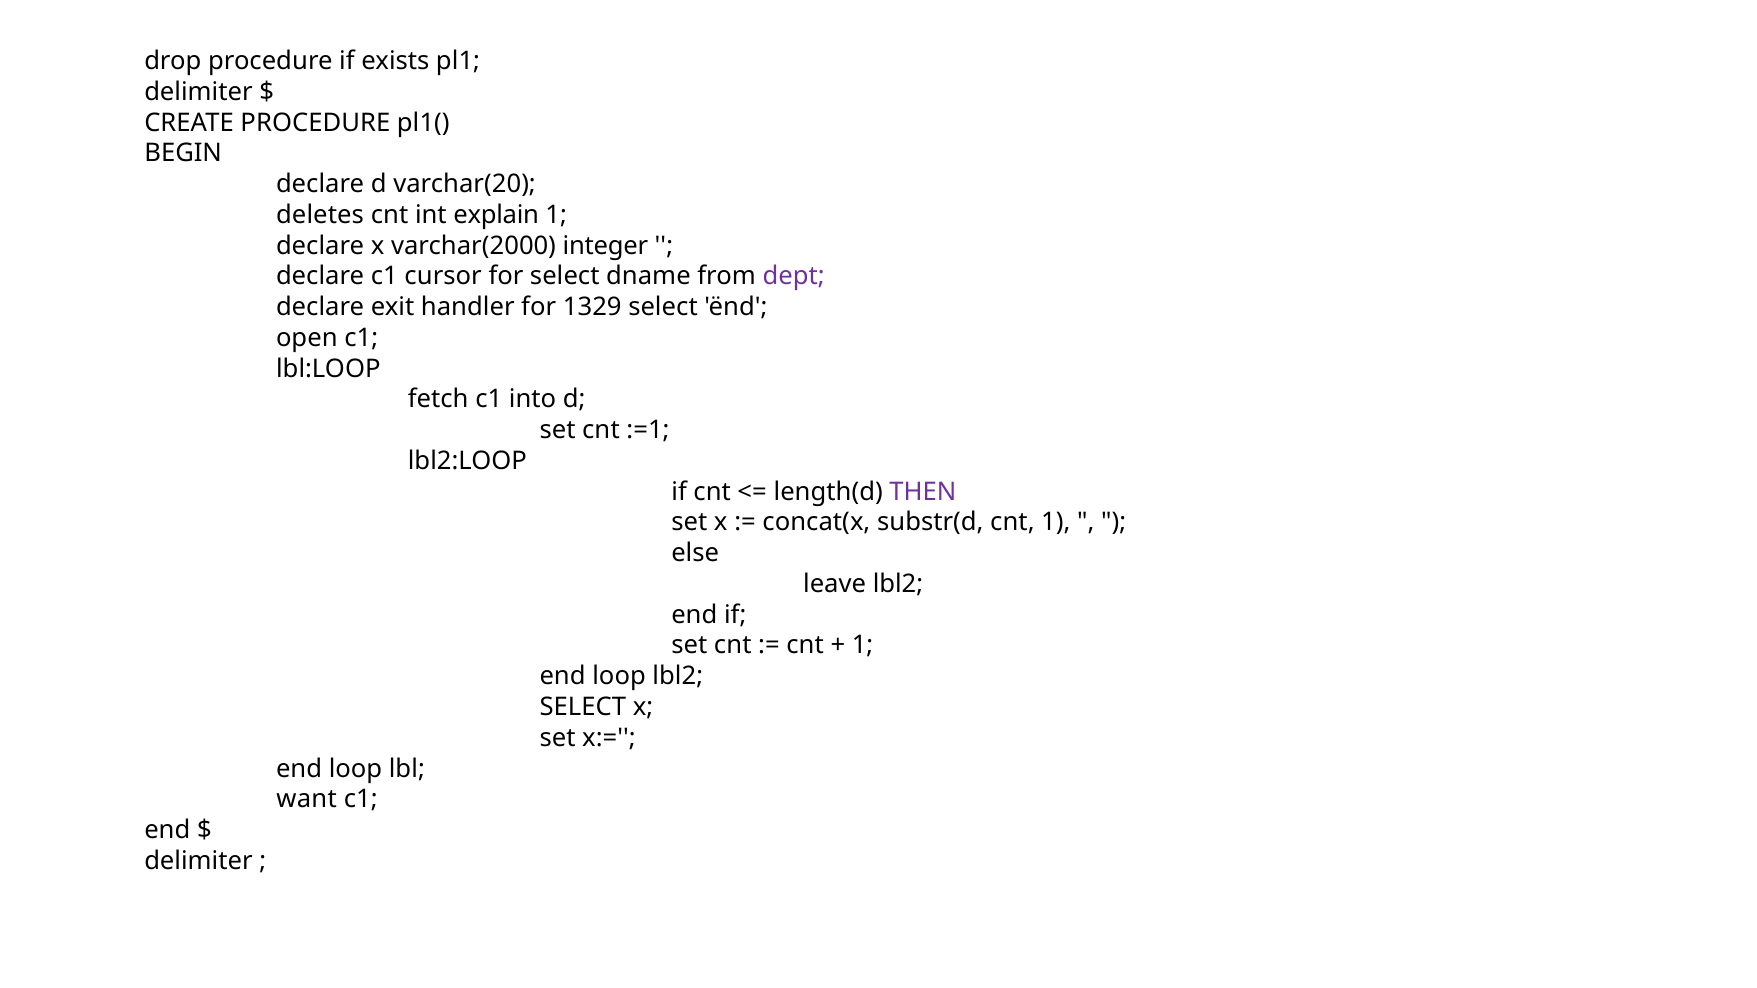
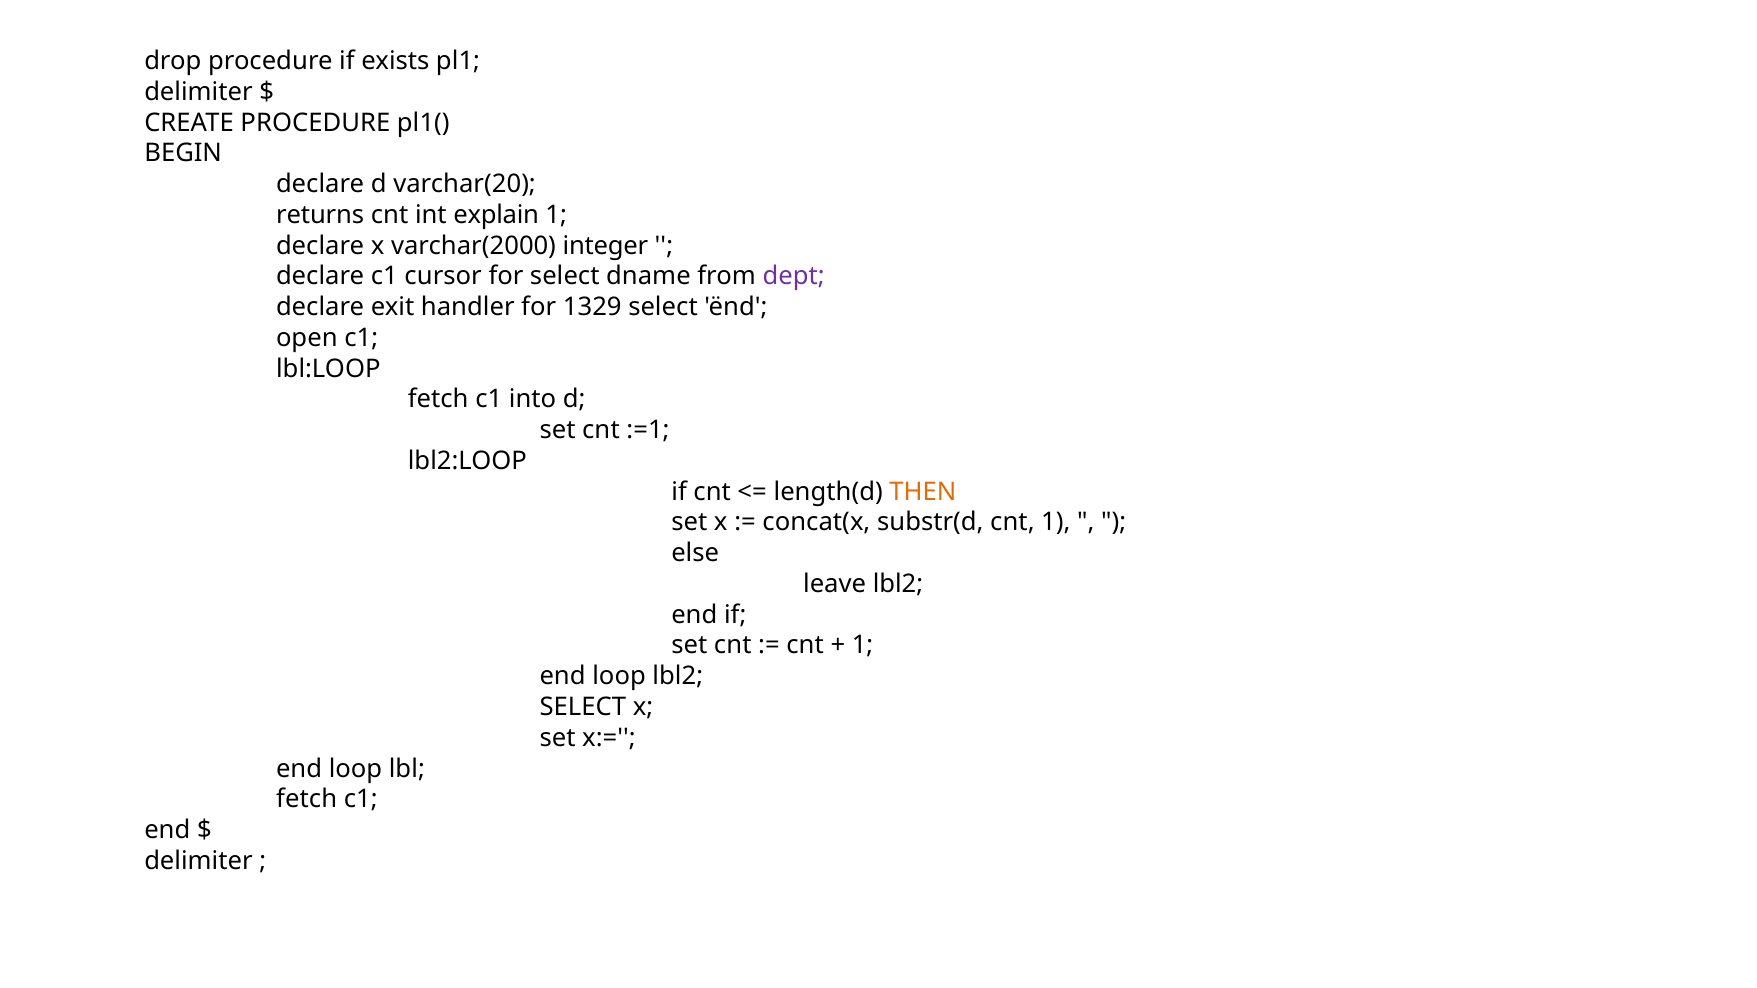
deletes: deletes -> returns (320, 215)
THEN colour: purple -> orange (923, 492)
want: want -> fetch (307, 800)
